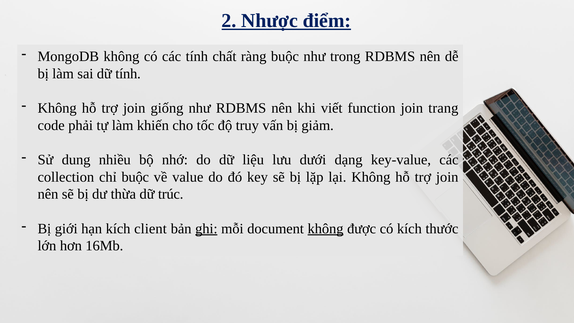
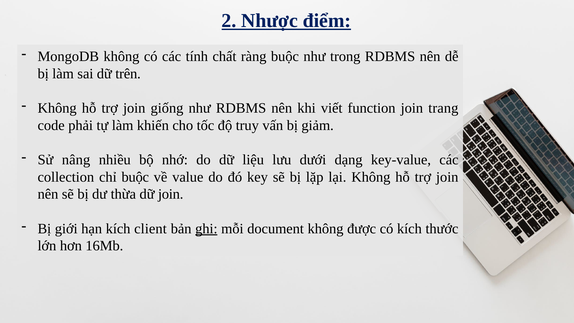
dữ tính: tính -> trên (128, 74)
dung: dung -> nâng (76, 160)
dữ trúc: trúc -> join (171, 194)
không underline: present -> none (326, 229)
